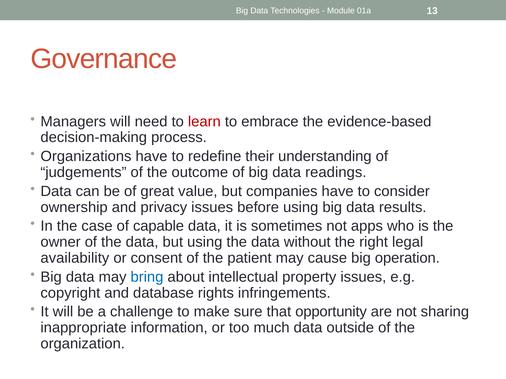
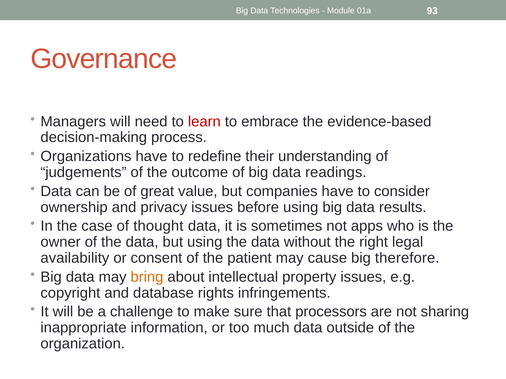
13: 13 -> 93 (432, 11)
capable: capable -> thought (158, 226)
operation: operation -> therefore (407, 258)
bring colour: blue -> orange (147, 277)
opportunity: opportunity -> processors (331, 312)
